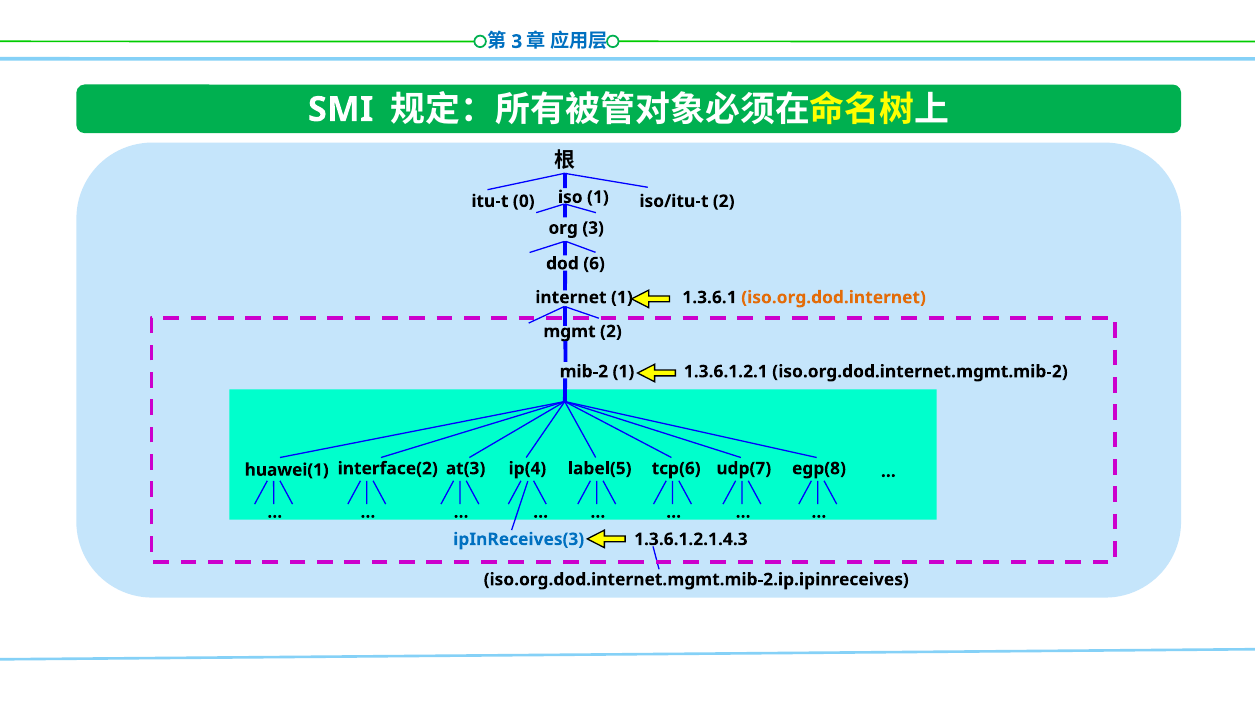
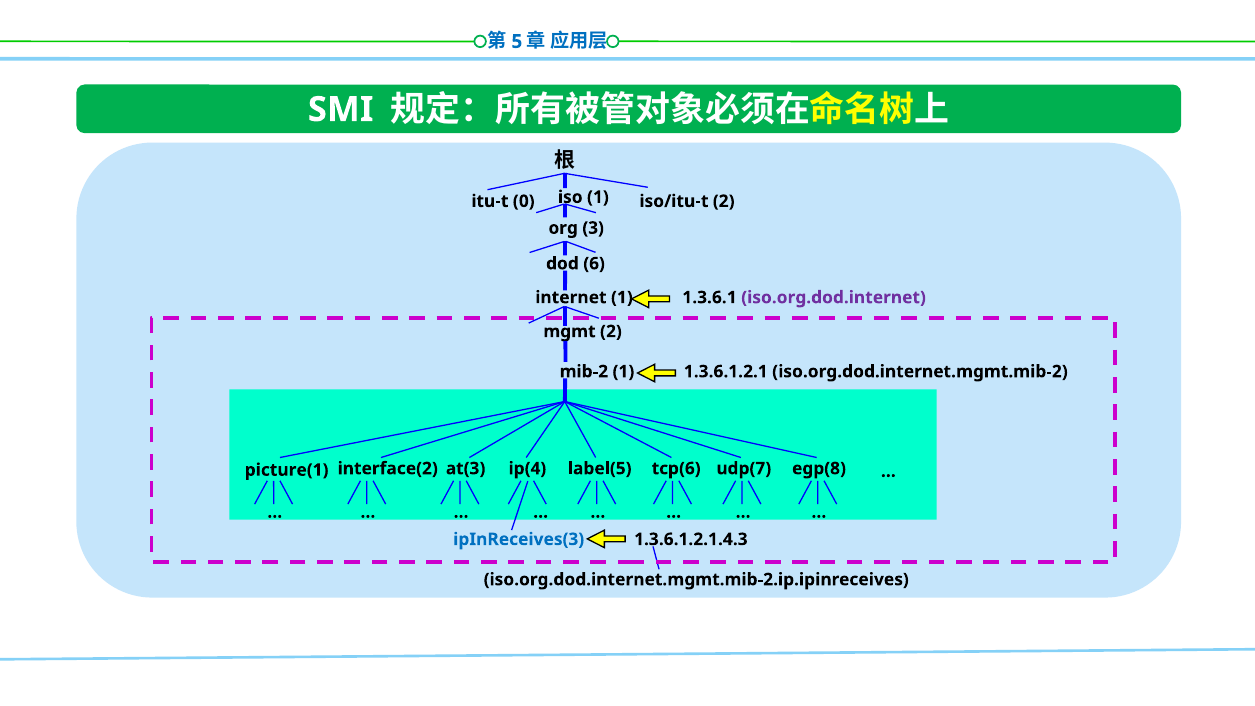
3: 3 -> 5 (517, 42)
iso.org.dod.internet colour: orange -> purple (834, 297)
huawei(1: huawei(1 -> picture(1 (287, 470)
